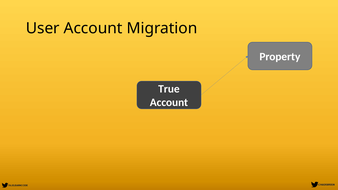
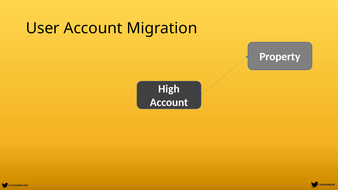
True: True -> High (169, 89)
